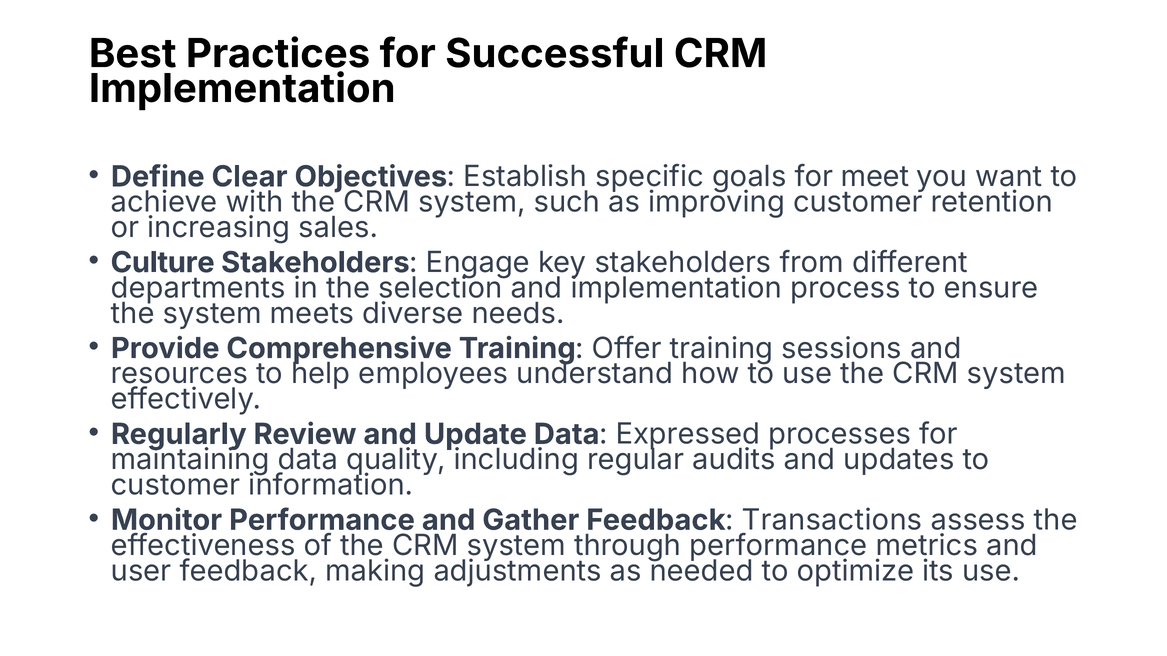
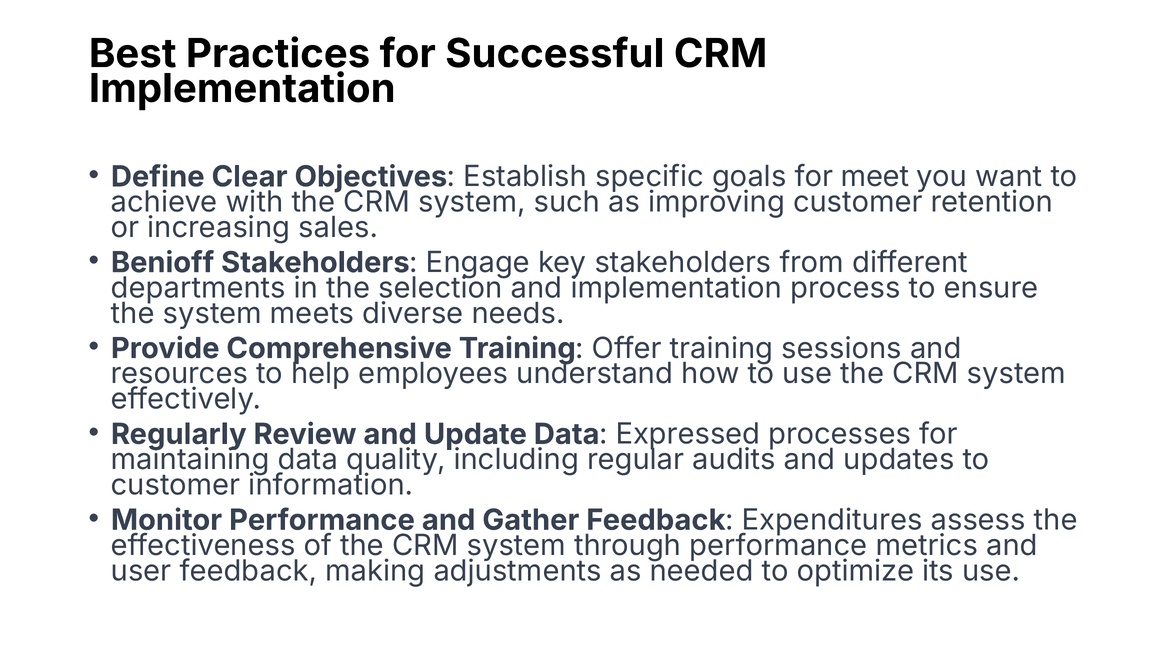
Culture: Culture -> Benioff (163, 263)
Transactions: Transactions -> Expenditures (832, 521)
